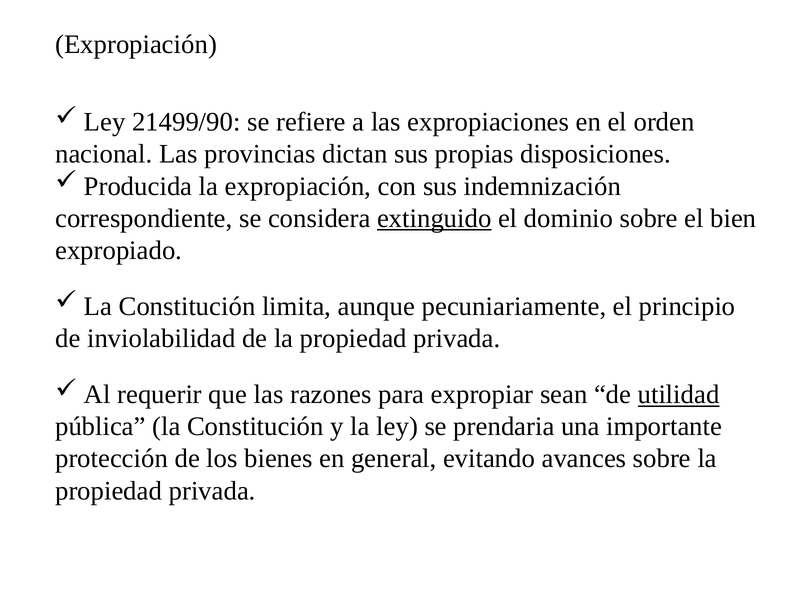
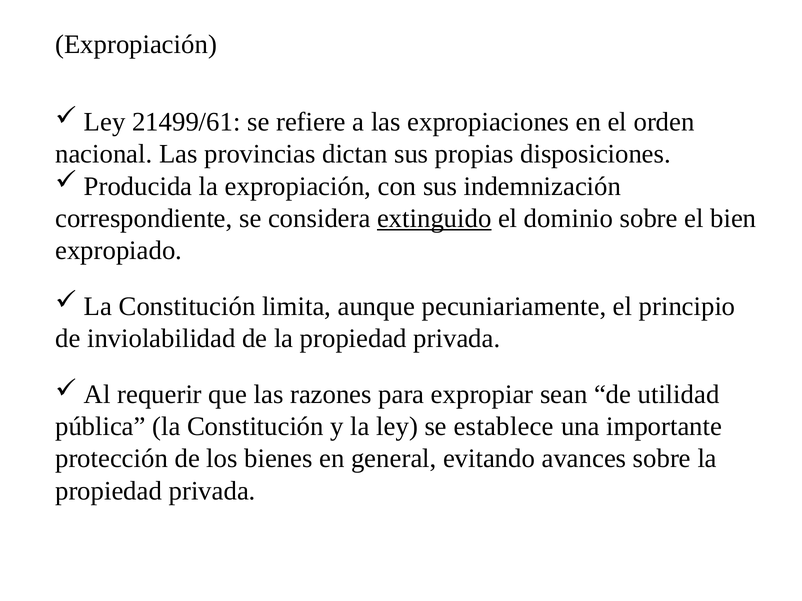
21499/90: 21499/90 -> 21499/61 (186, 122)
utilidad underline: present -> none (679, 395)
prendaria: prendaria -> establece (504, 427)
